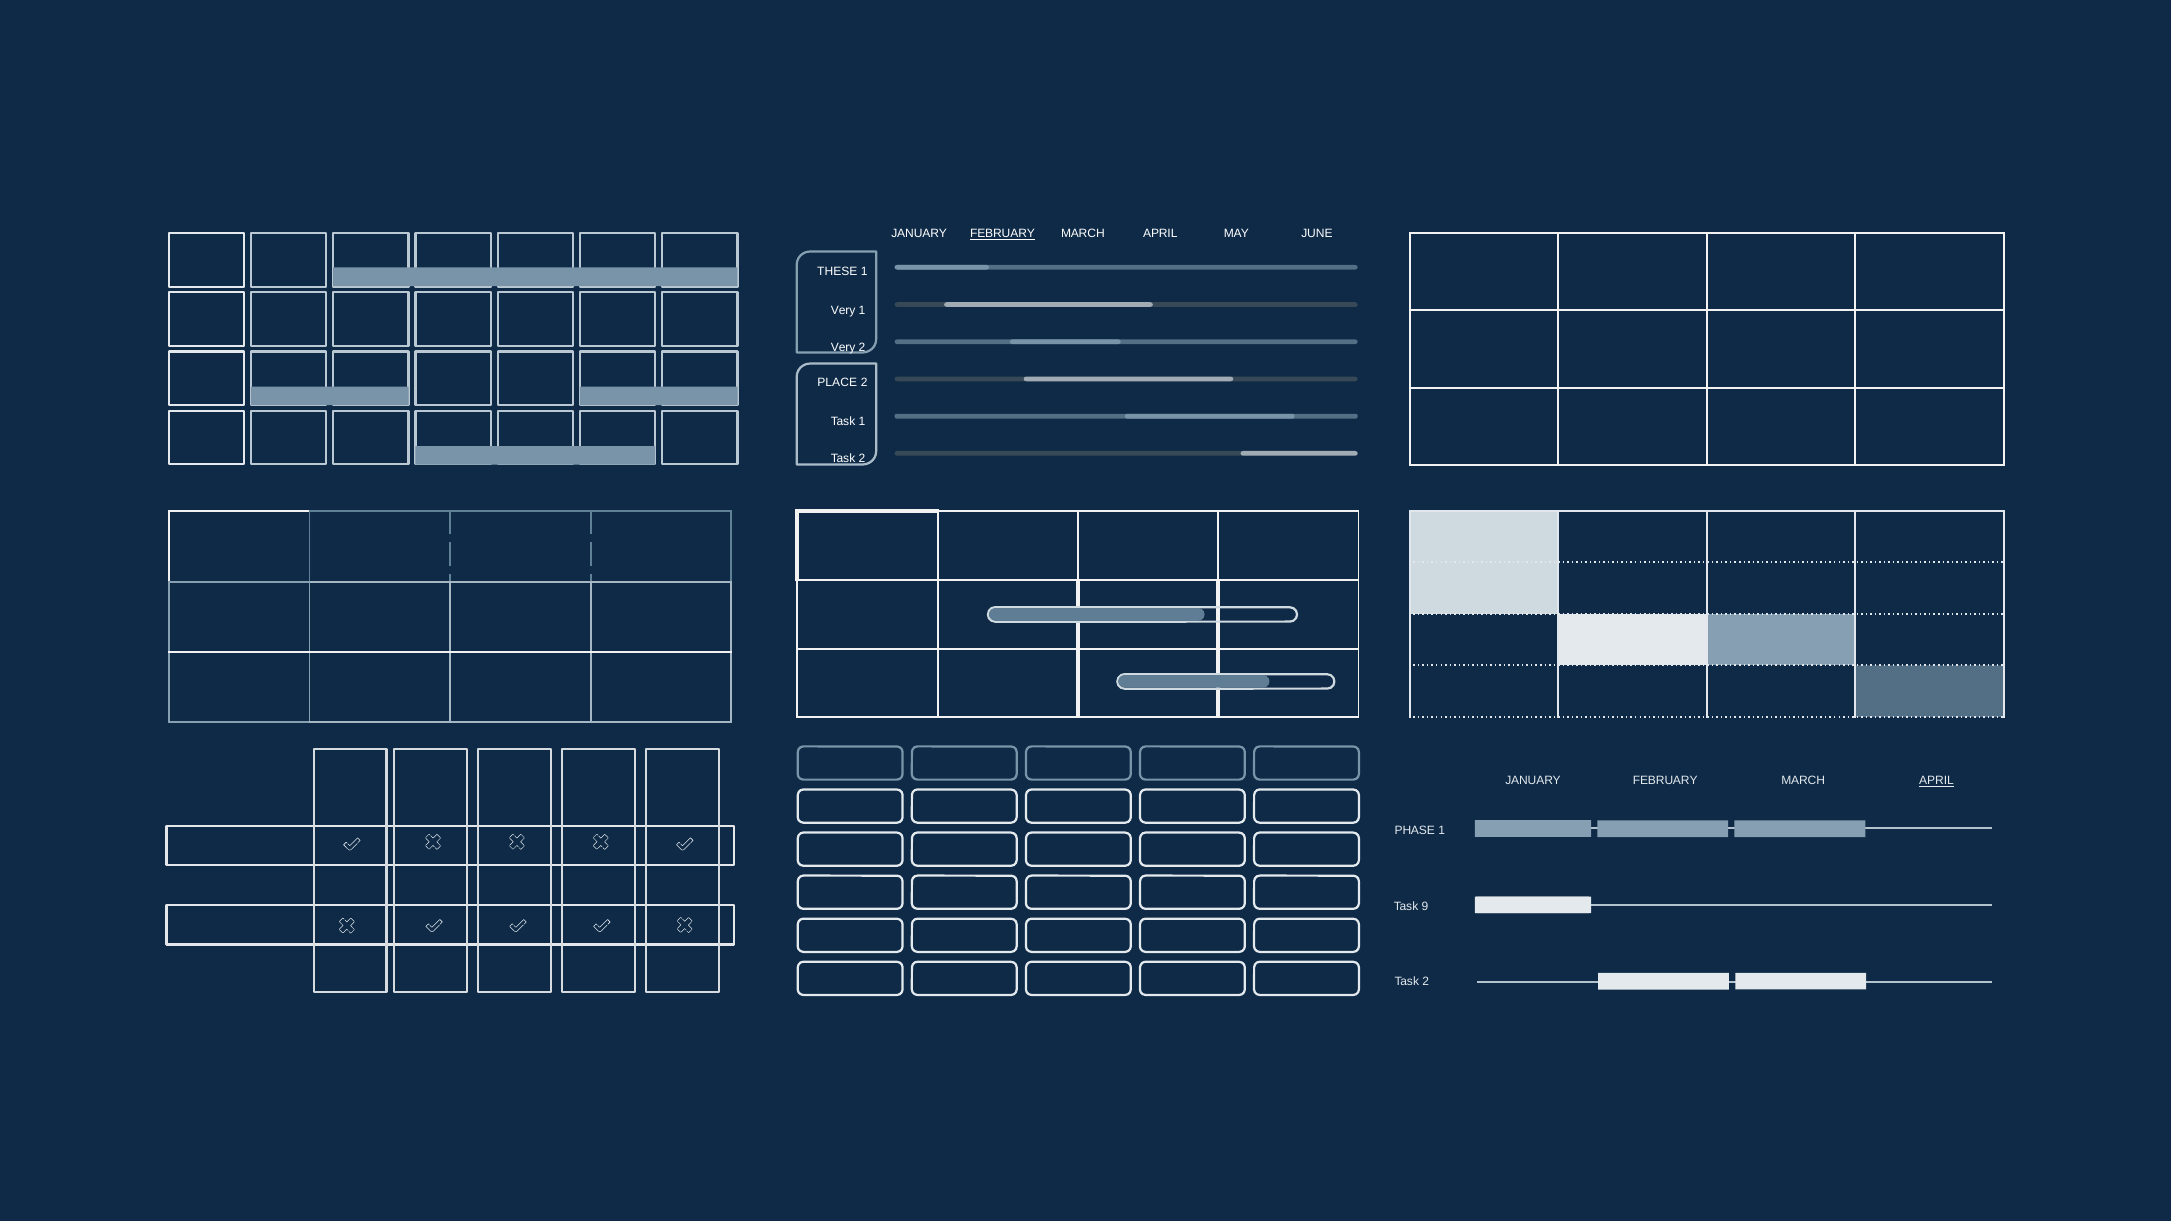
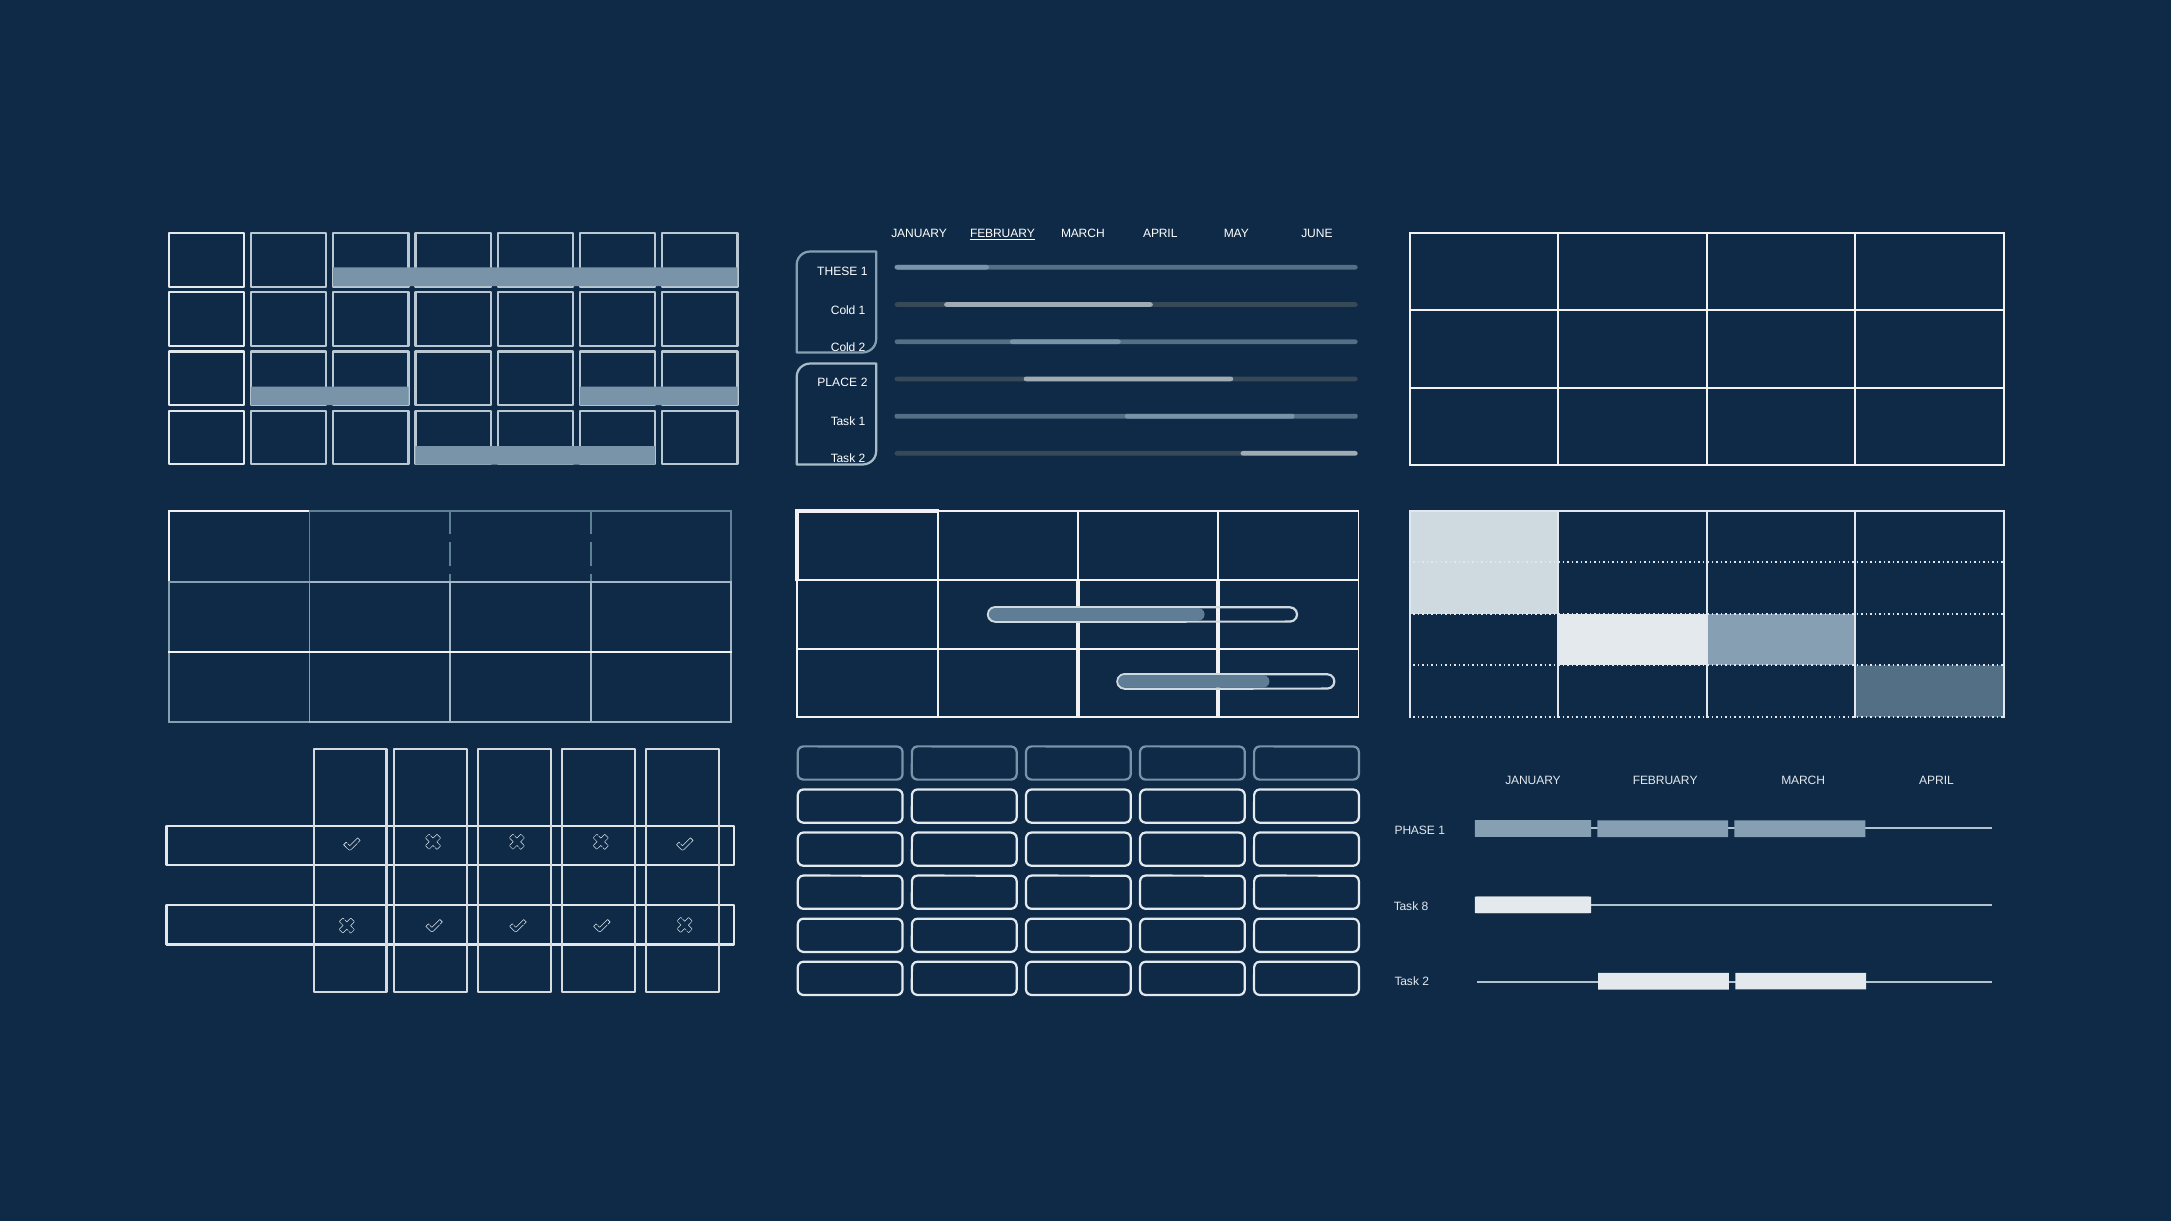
Very: Very -> Cold (843, 310)
Very: Very -> Cold (843, 347)
APRIL underline: present -> none (1936, 781)
9: 9 -> 8 (1425, 907)
